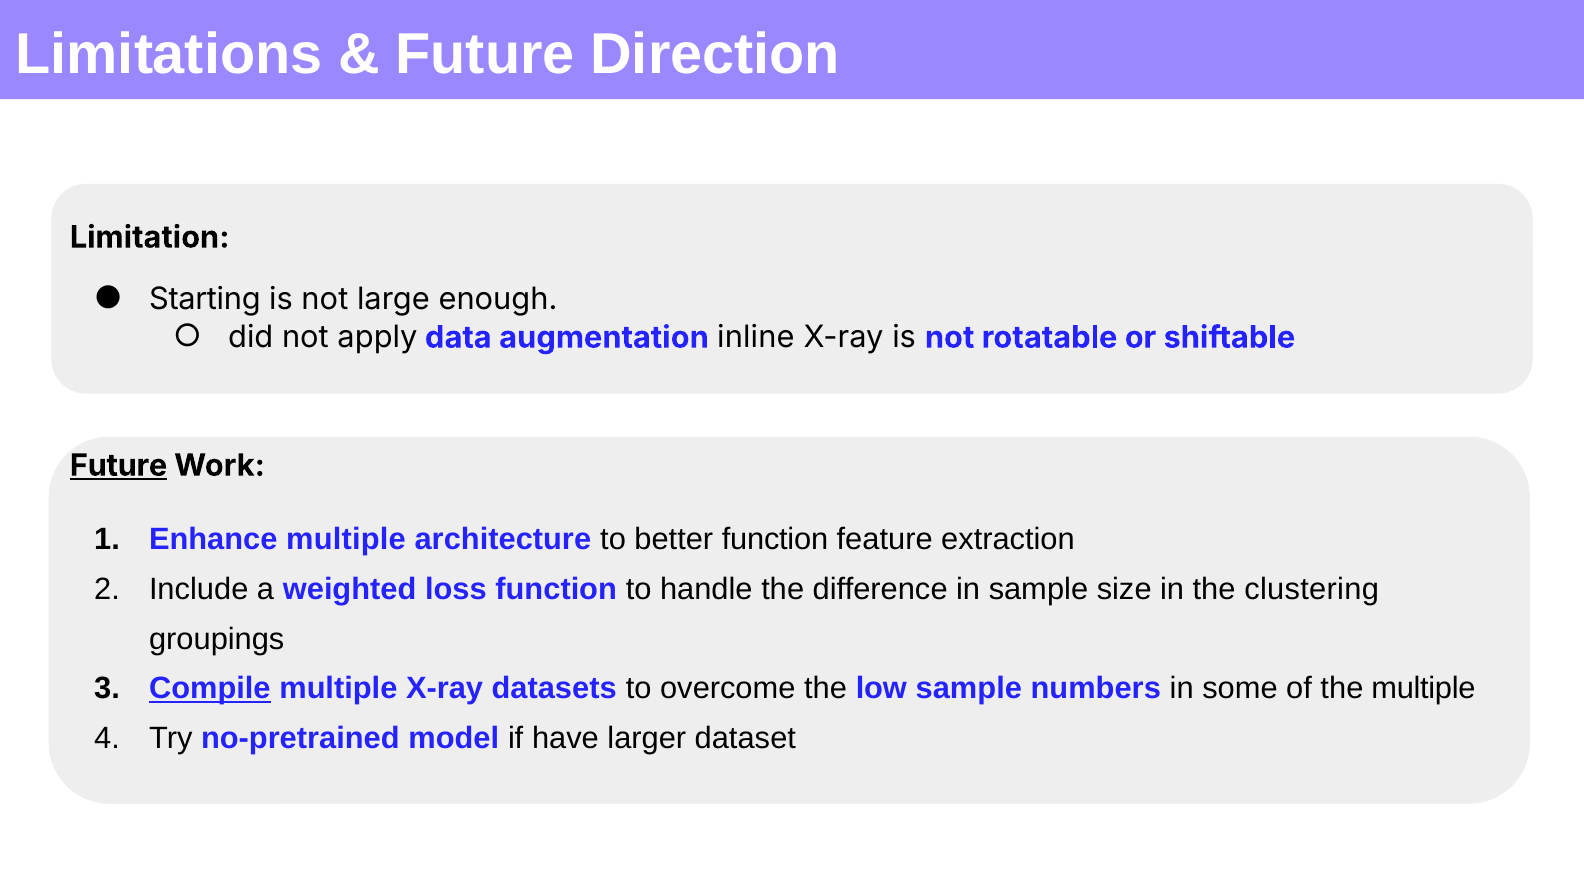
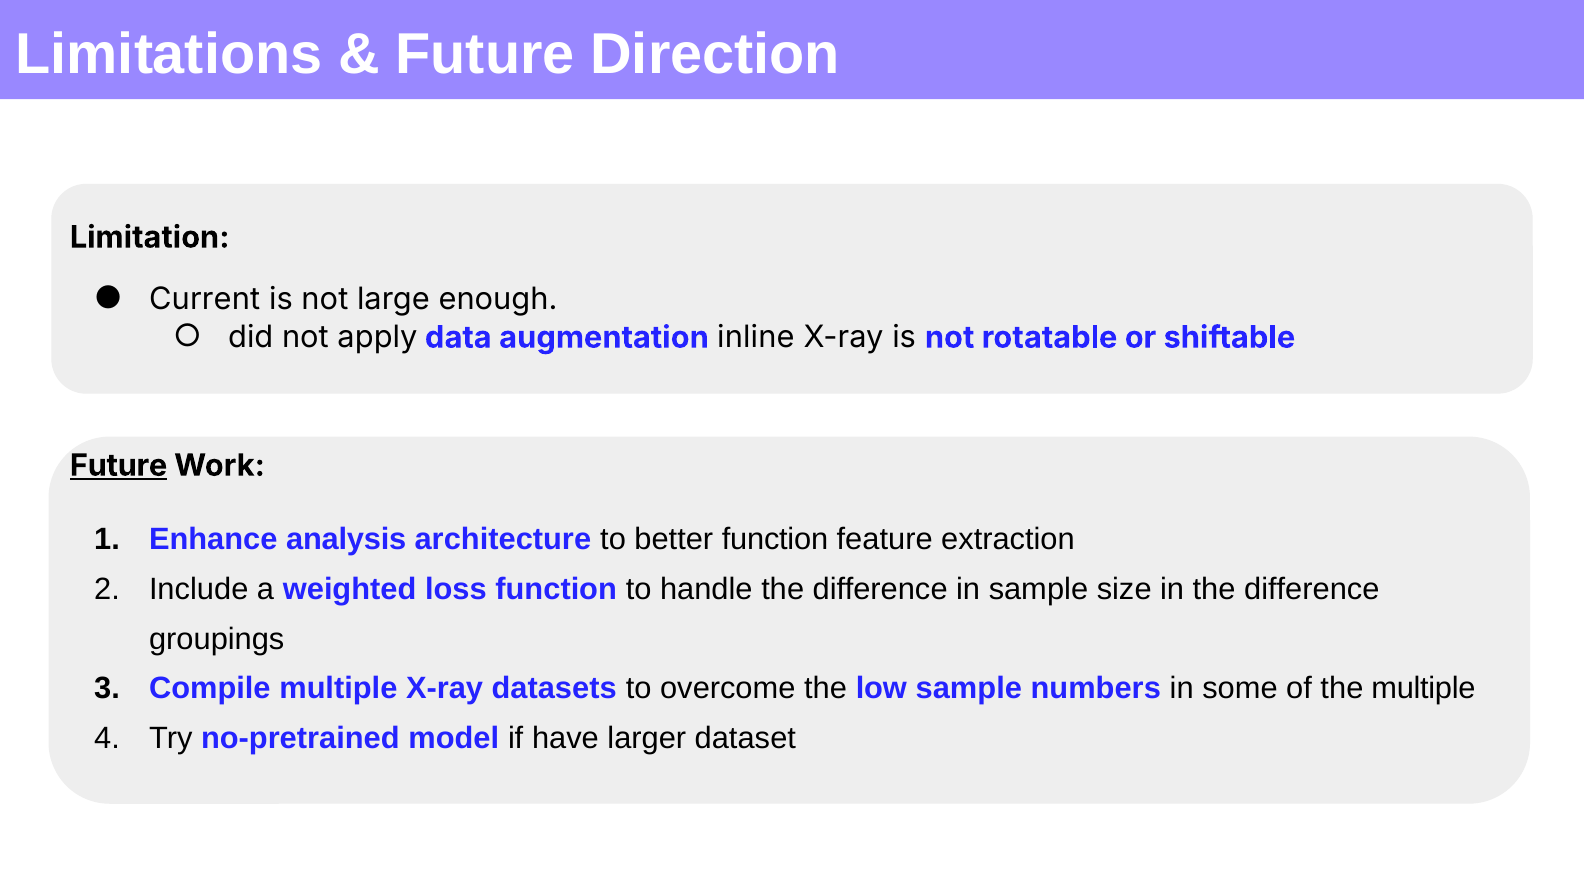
Starting: Starting -> Current (205, 299)
Enhance multiple: multiple -> analysis (346, 539)
in the clustering: clustering -> difference (1312, 589)
Compile underline: present -> none (210, 689)
